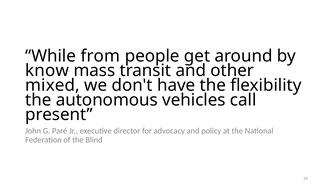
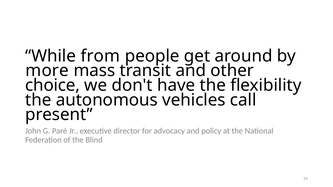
know: know -> more (47, 71)
mixed: mixed -> choice (53, 85)
